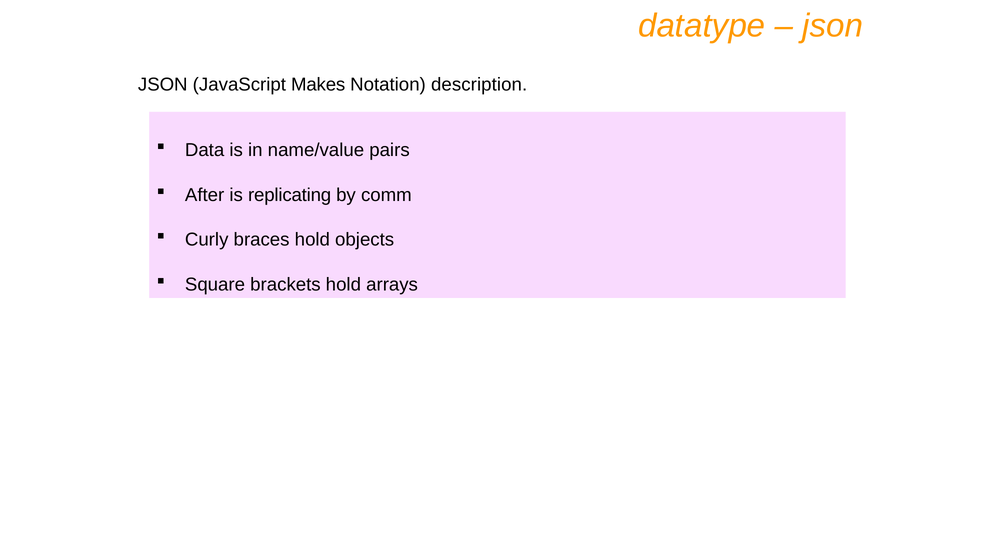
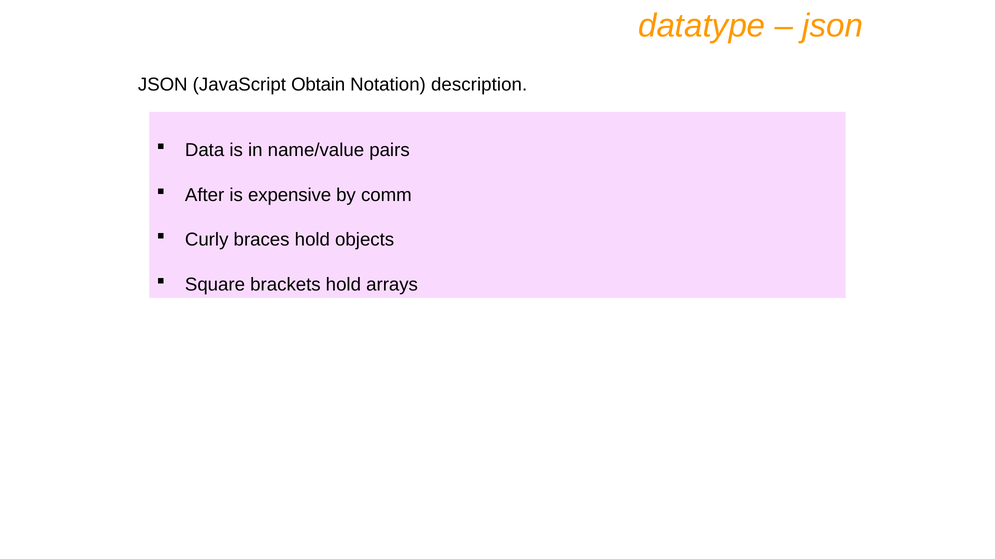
Makes: Makes -> Obtain (318, 85)
replicating: replicating -> expensive (290, 195)
